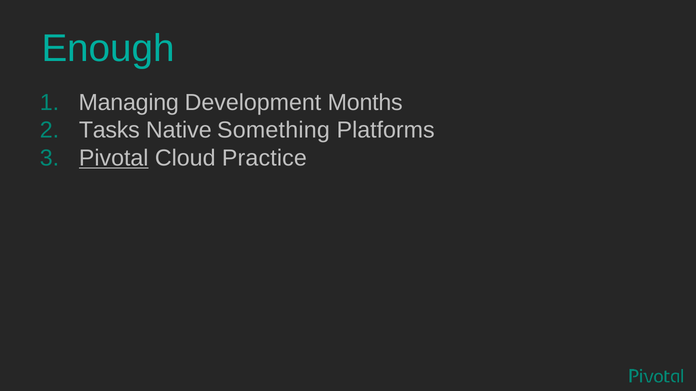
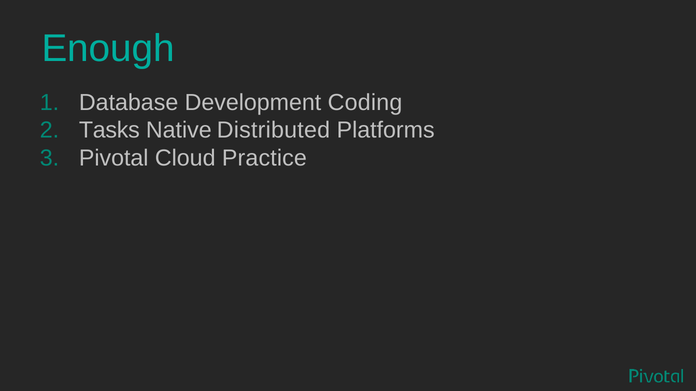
Managing: Managing -> Database (129, 103)
Months: Months -> Coding (365, 103)
Something: Something -> Distributed (273, 130)
Pivotal underline: present -> none (114, 158)
